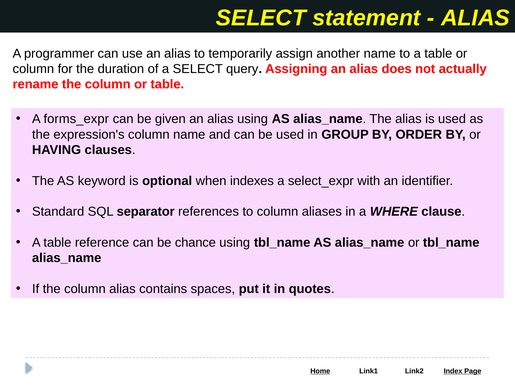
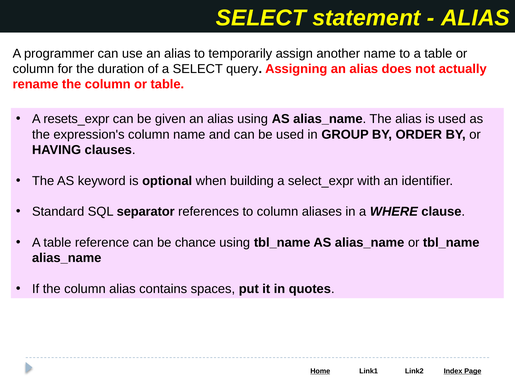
forms_expr: forms_expr -> resets_expr (76, 119)
indexes: indexes -> building (252, 181)
